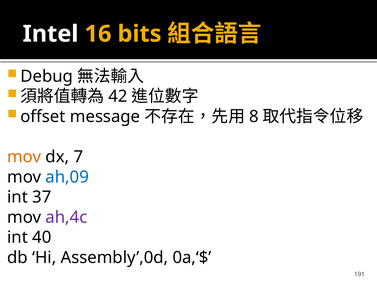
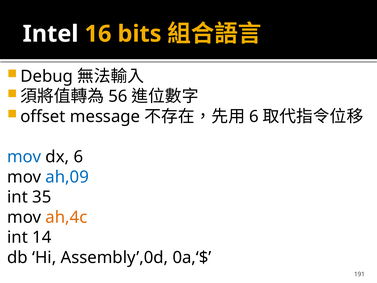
42: 42 -> 56 (118, 96)
8: 8 -> 6 (254, 116)
mov colour: orange -> blue (24, 157)
dx 7: 7 -> 6 (78, 157)
37: 37 -> 35 (42, 197)
ah,4c colour: purple -> orange (66, 217)
40: 40 -> 14 (42, 237)
